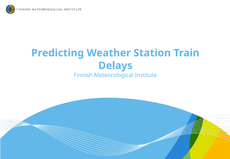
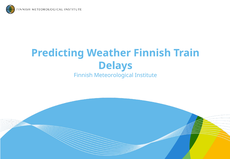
Weather Station: Station -> Finnish (152, 53)
